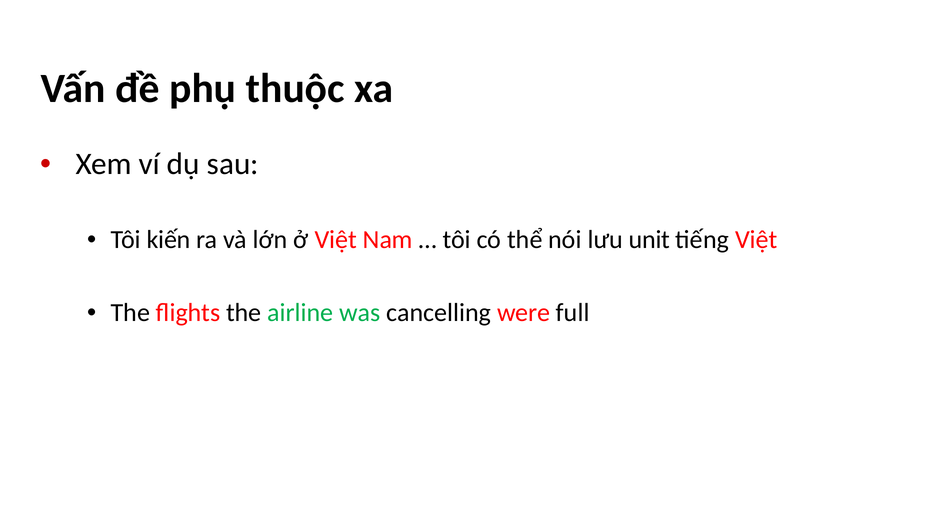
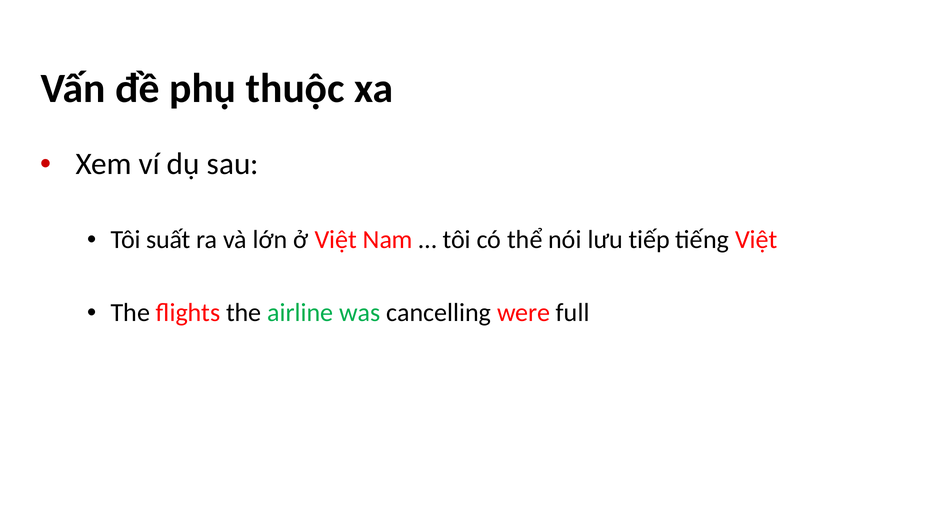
kiến: kiến -> suất (169, 240)
unit: unit -> tiếp (649, 240)
